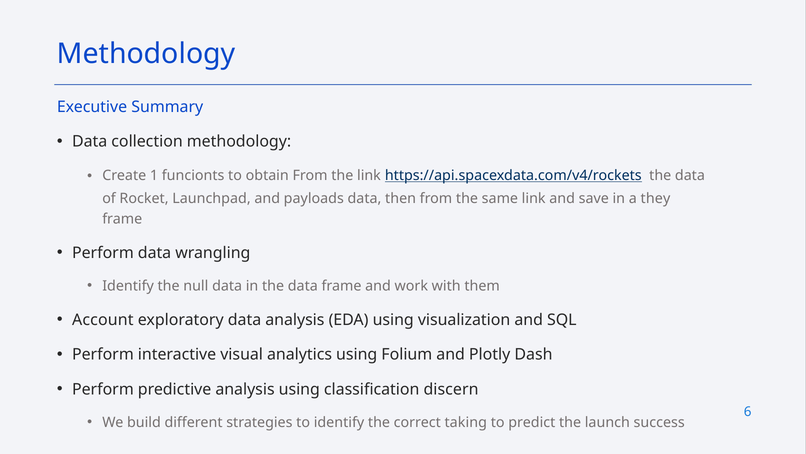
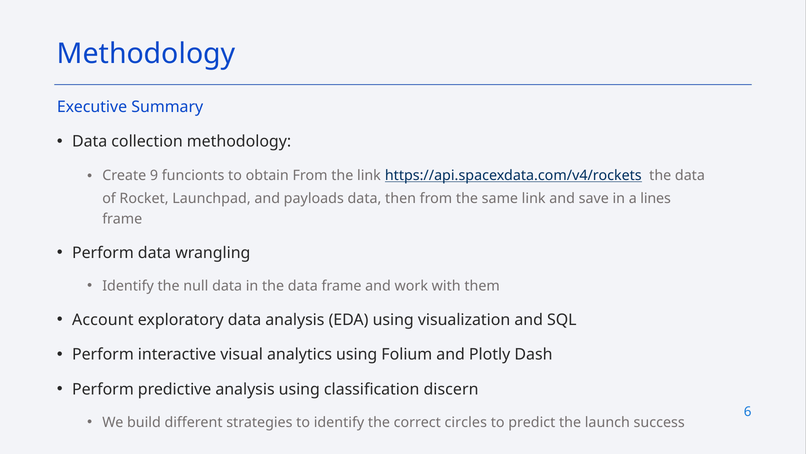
1: 1 -> 9 (154, 175)
they: they -> lines (656, 198)
taking: taking -> circles (466, 422)
